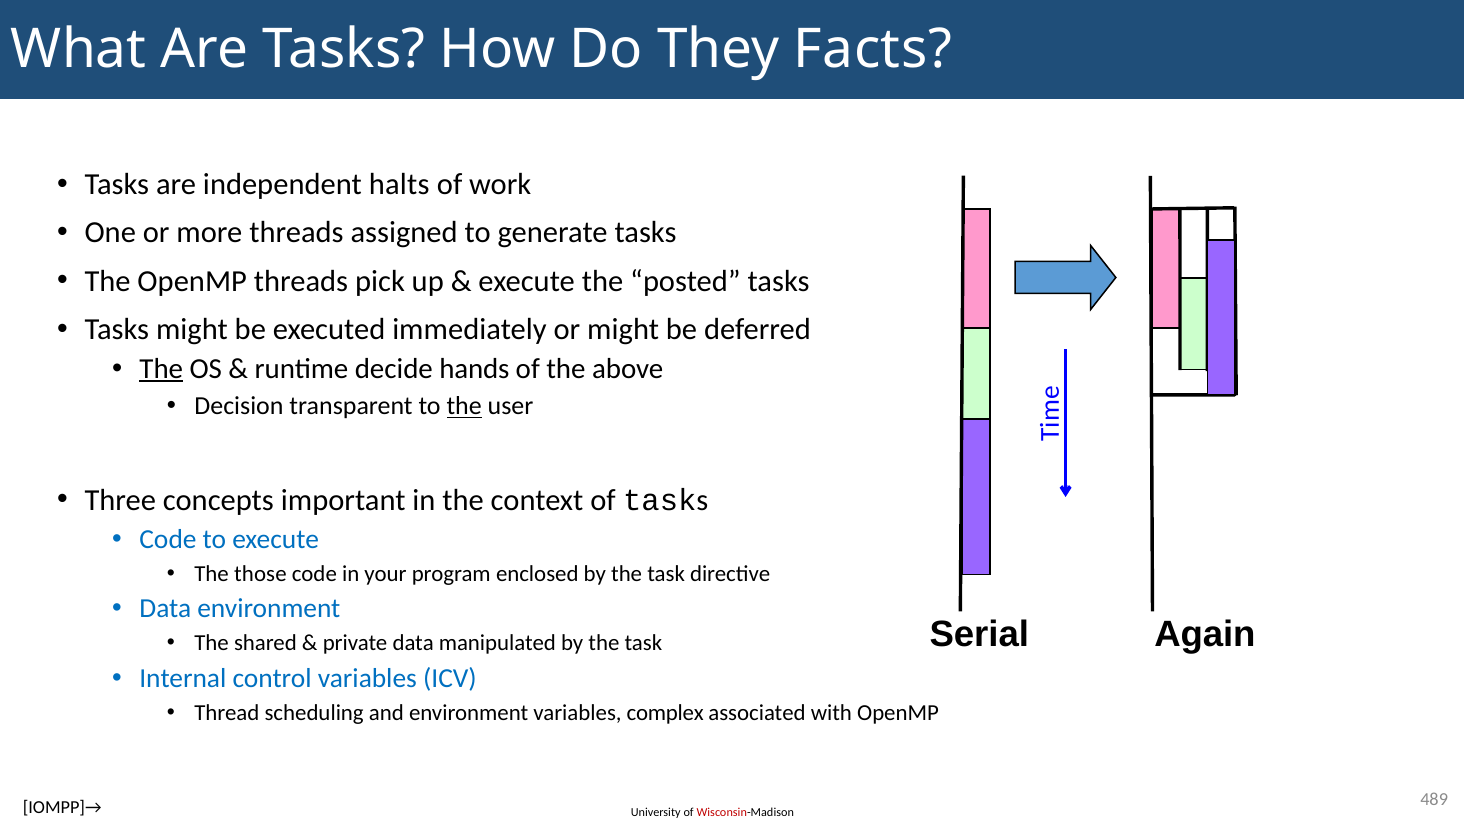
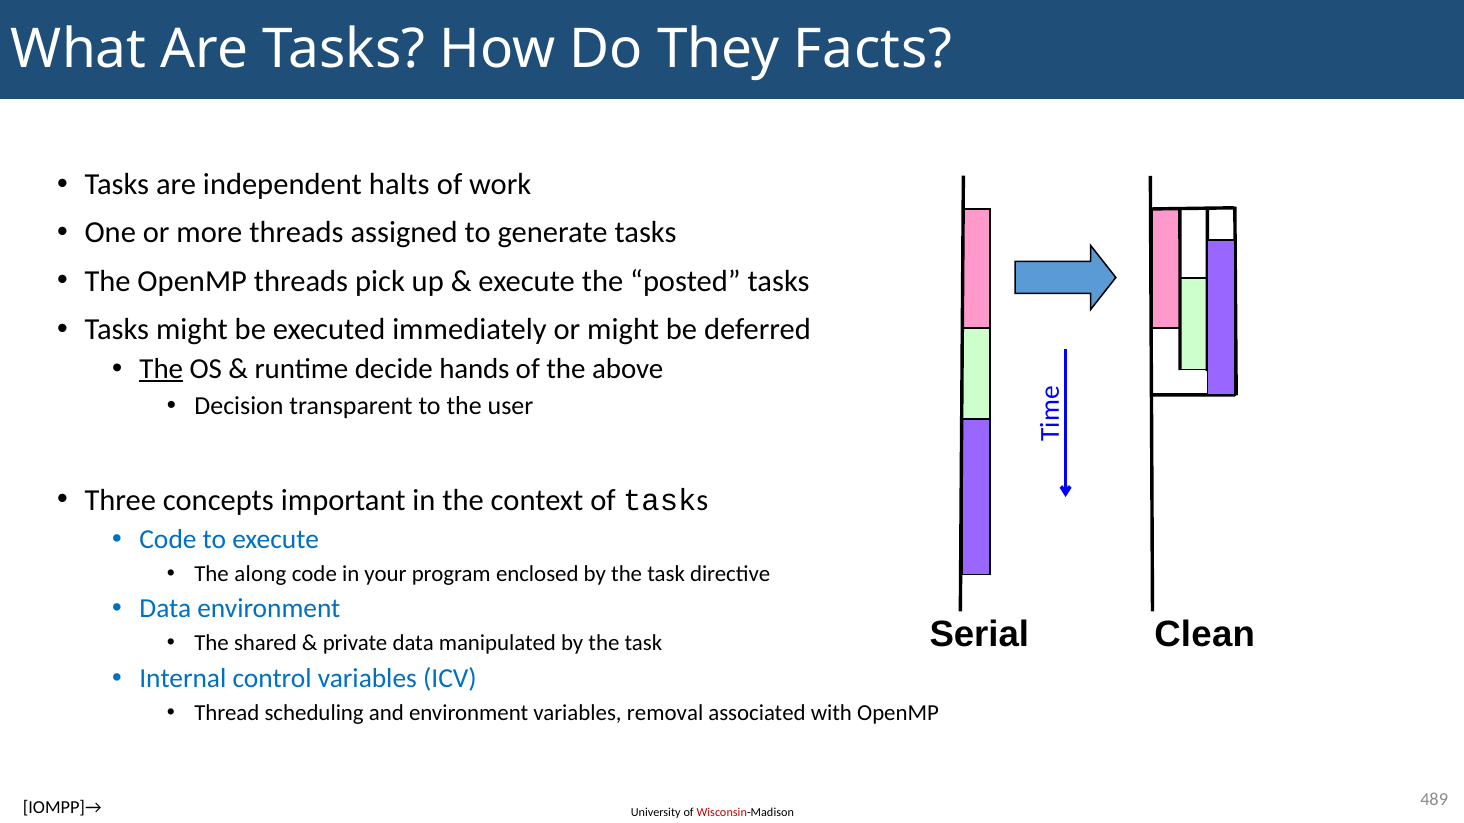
the underline: present -> none (464, 406)
those: those -> along (260, 574)
Again: Again -> Clean (1205, 635)
complex: complex -> removal (665, 713)
